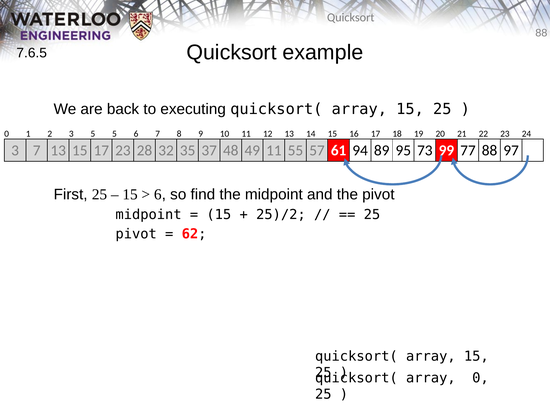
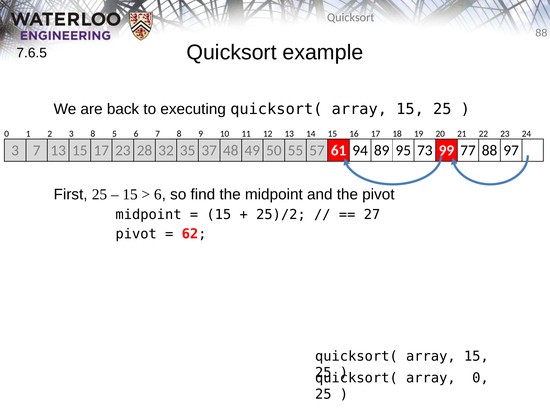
3 5: 5 -> 8 (93, 134)
49 11: 11 -> 50 (274, 151)
25: 25 -> 27 (372, 215)
